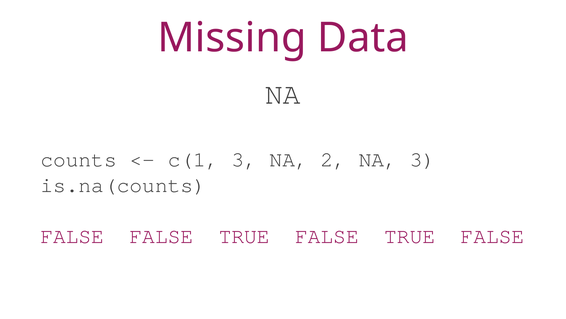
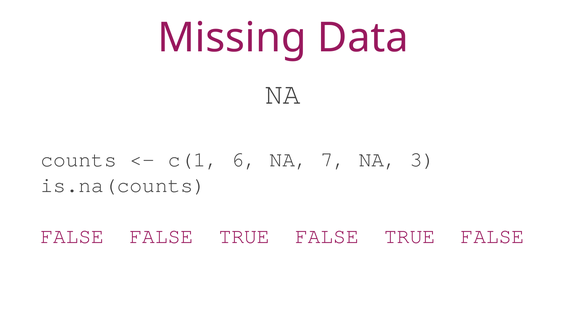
c(1 3: 3 -> 6 (244, 159)
2: 2 -> 7 (333, 159)
